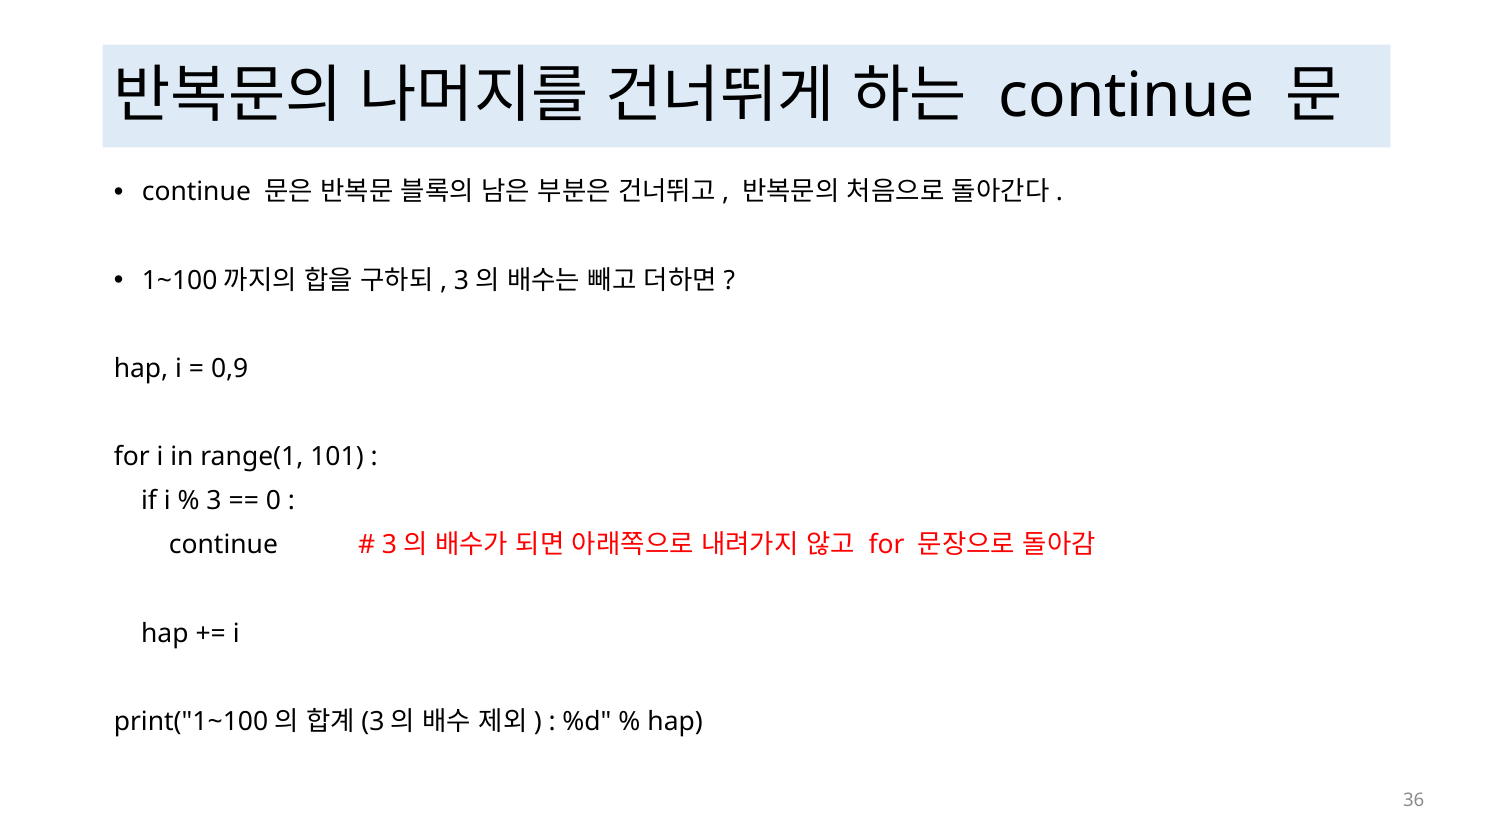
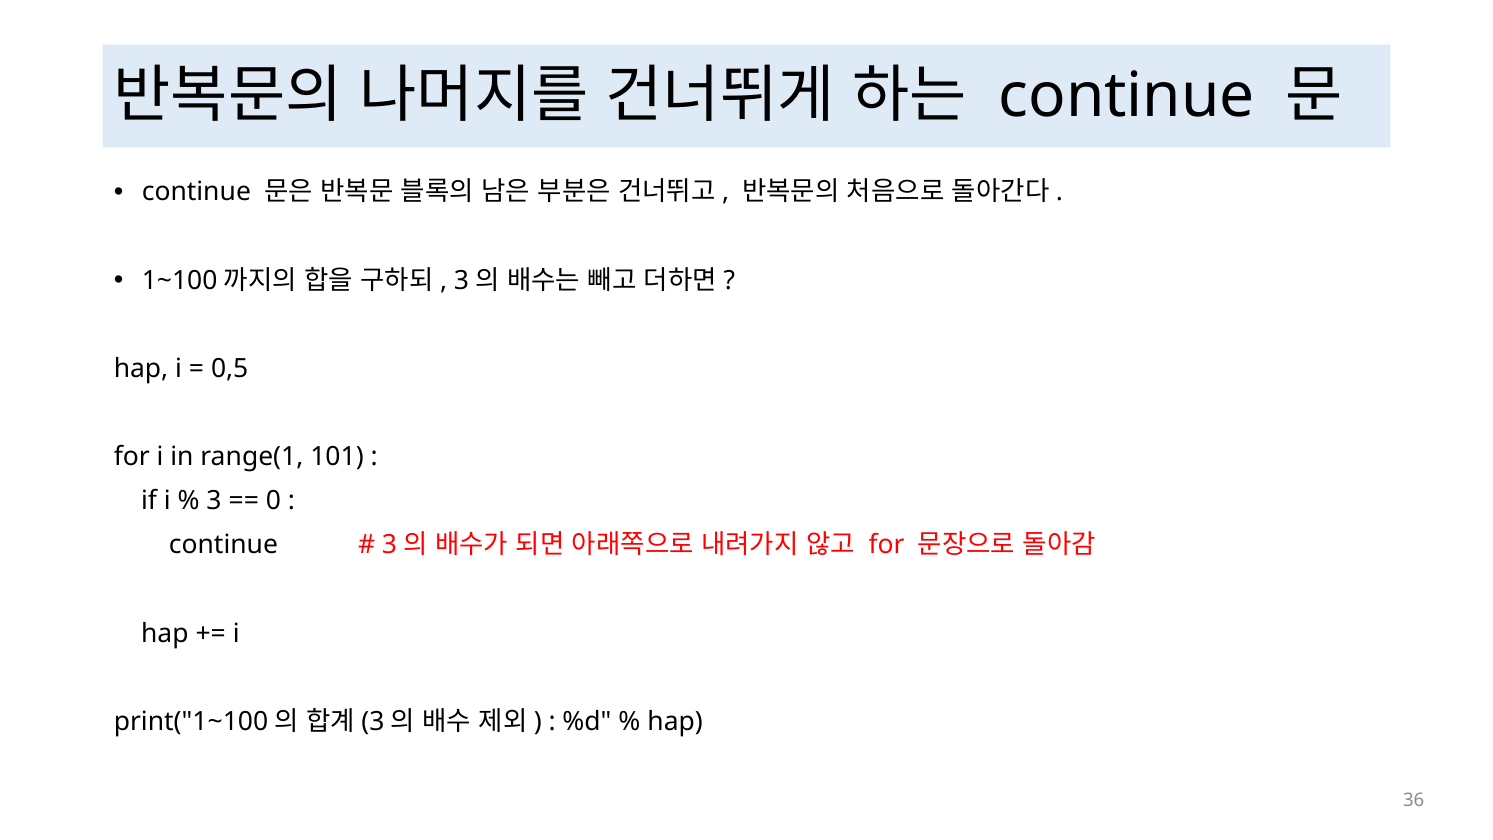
0,9: 0,9 -> 0,5 (230, 369)
